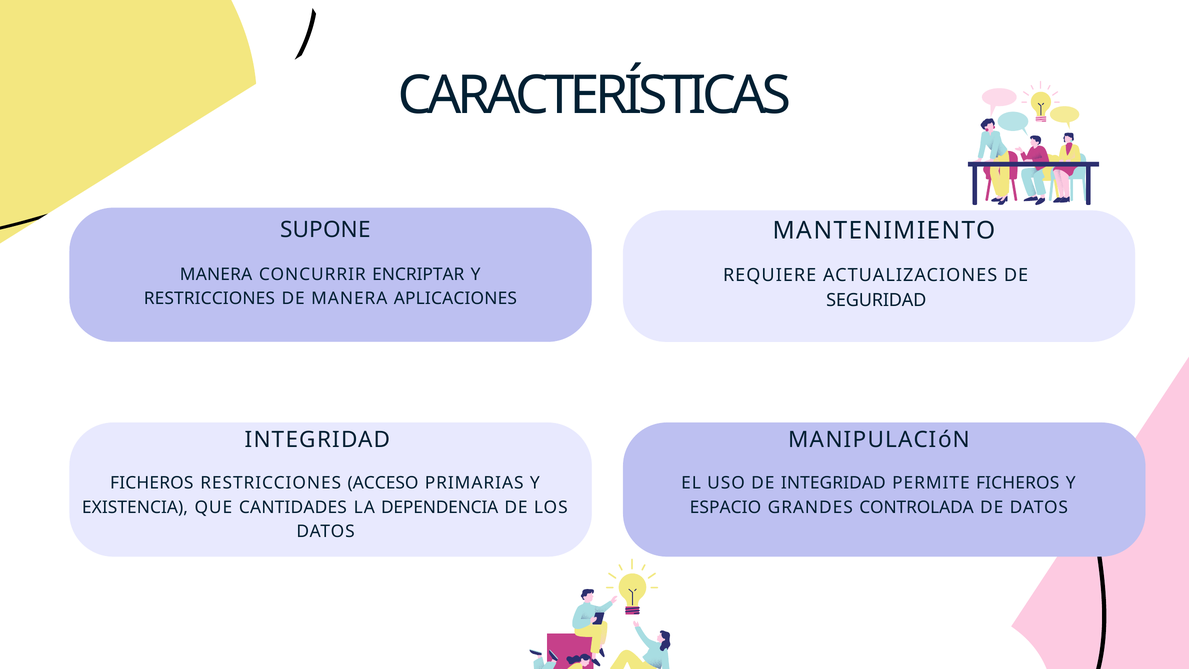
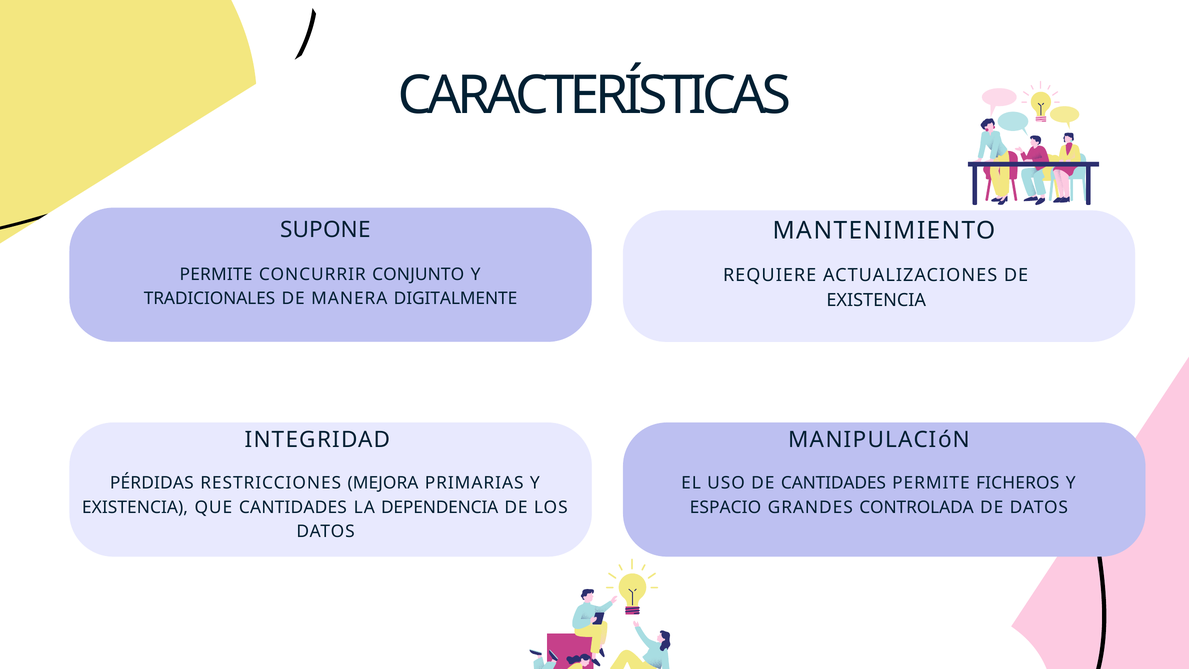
MANERA: MANERA -> PERMITE (216, 274)
ENCRIPTAR: ENCRIPTAR -> CONJUNTO (418, 274)
RESTRICCIONES: RESTRICCIONES -> TRADICIONALES (210, 299)
APLICACIONES: APLICACIONES -> DIGITALMENTE (456, 299)
SEGURIDAD: SEGURIDAD -> EXISTENCIA (876, 300)
FICHEROS: FICHEROS -> PÉRDIDAS (152, 483)
ACCESO: ACCESO -> MEJORA (383, 483)
DE INTEGRIDAD: INTEGRIDAD -> CANTIDADES (833, 483)
